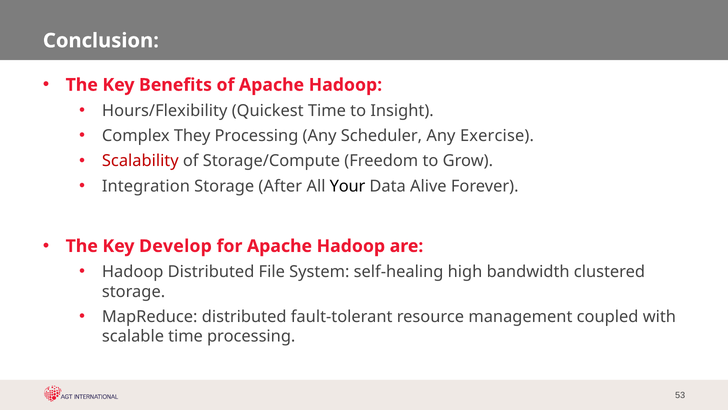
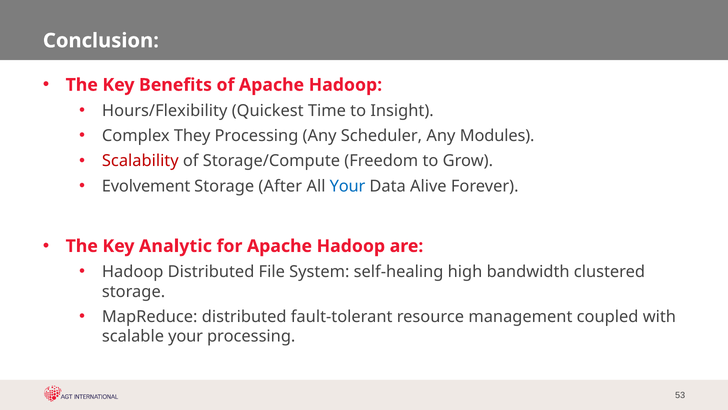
Exercise: Exercise -> Modules (497, 136)
Integration: Integration -> Evolvement (146, 186)
Your colour: black -> blue (348, 186)
Develop: Develop -> Analytic (175, 246)
scalable time: time -> your (186, 336)
